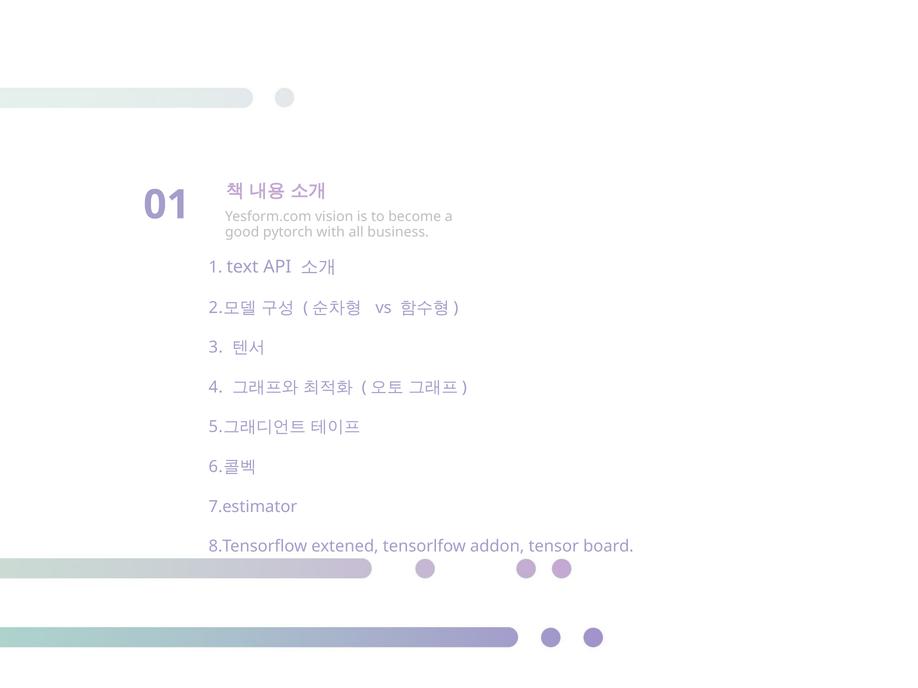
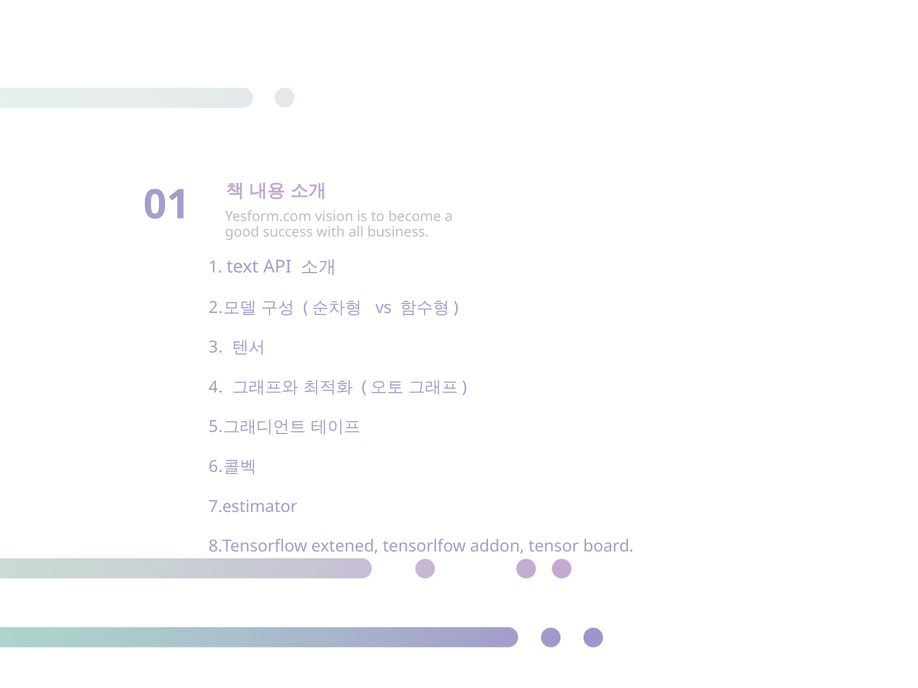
pytorch: pytorch -> success (288, 232)
